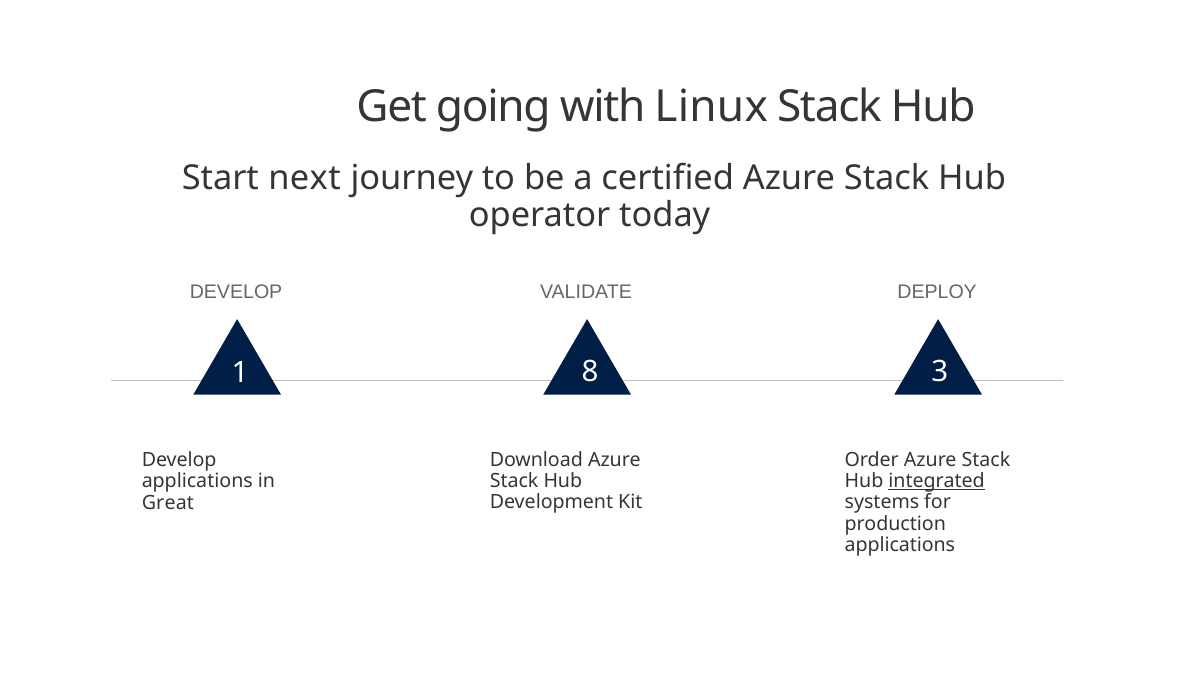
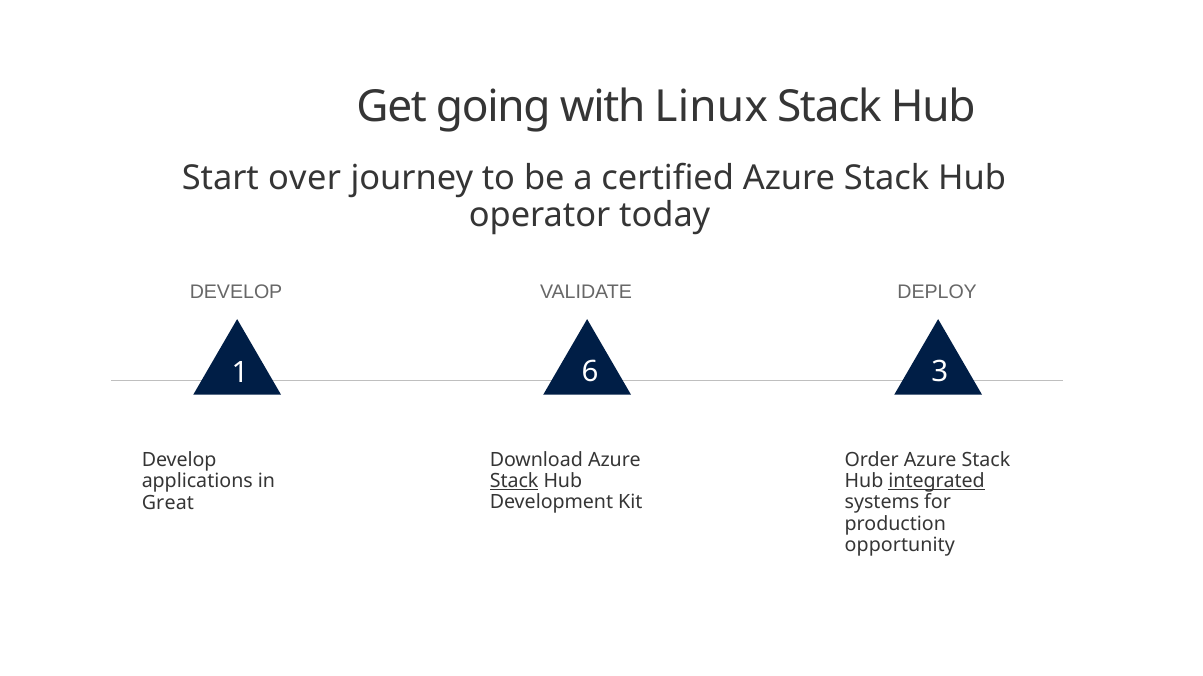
next: next -> over (305, 178)
8: 8 -> 6 (590, 372)
Stack underline: none -> present (514, 482)
applications: applications -> opportunity (900, 545)
